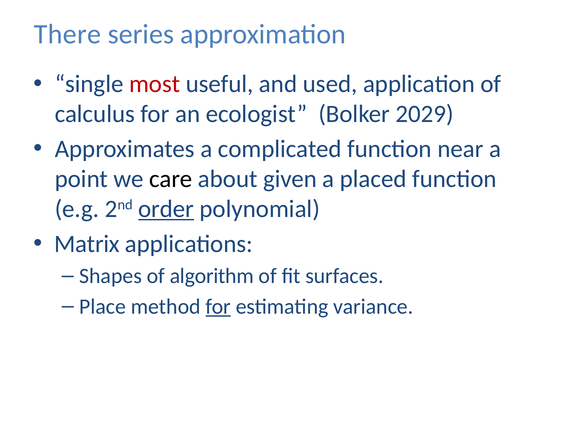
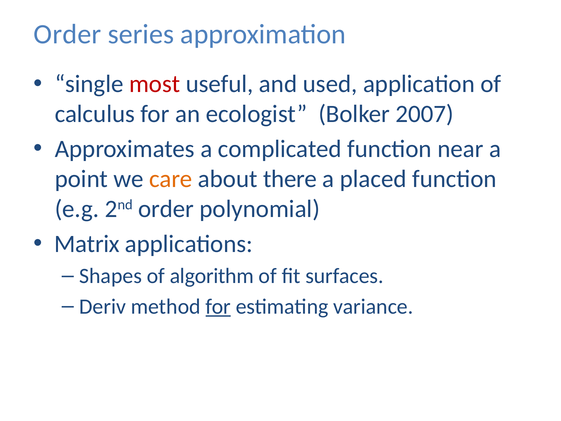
There: There -> Order (68, 34)
2029: 2029 -> 2007 (425, 114)
care colour: black -> orange (171, 179)
given: given -> there (290, 179)
order underline: present -> none (166, 209)
Place: Place -> Deriv (103, 306)
